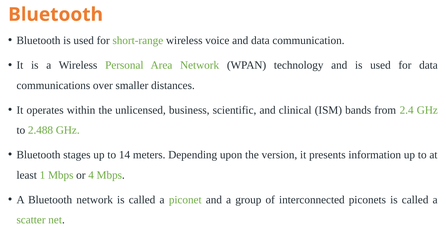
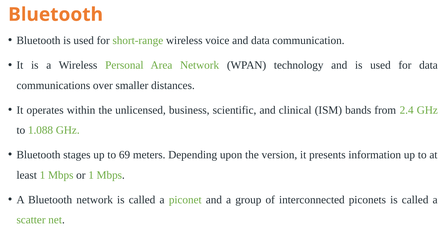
2.488: 2.488 -> 1.088 (41, 130)
14: 14 -> 69 (125, 155)
or 4: 4 -> 1 (91, 175)
